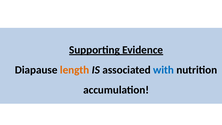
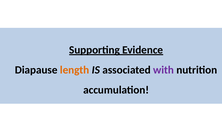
with colour: blue -> purple (164, 70)
